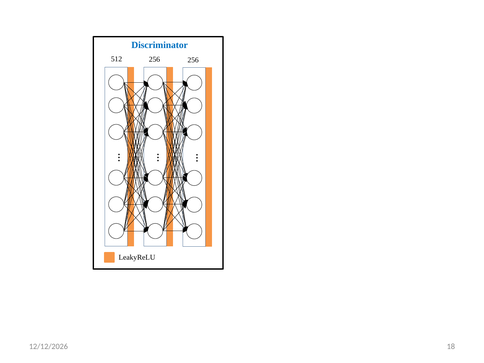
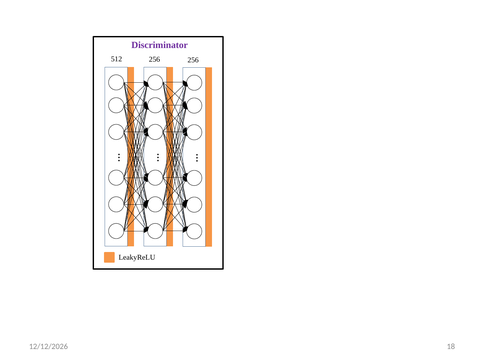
Discriminator colour: blue -> purple (160, 45)
